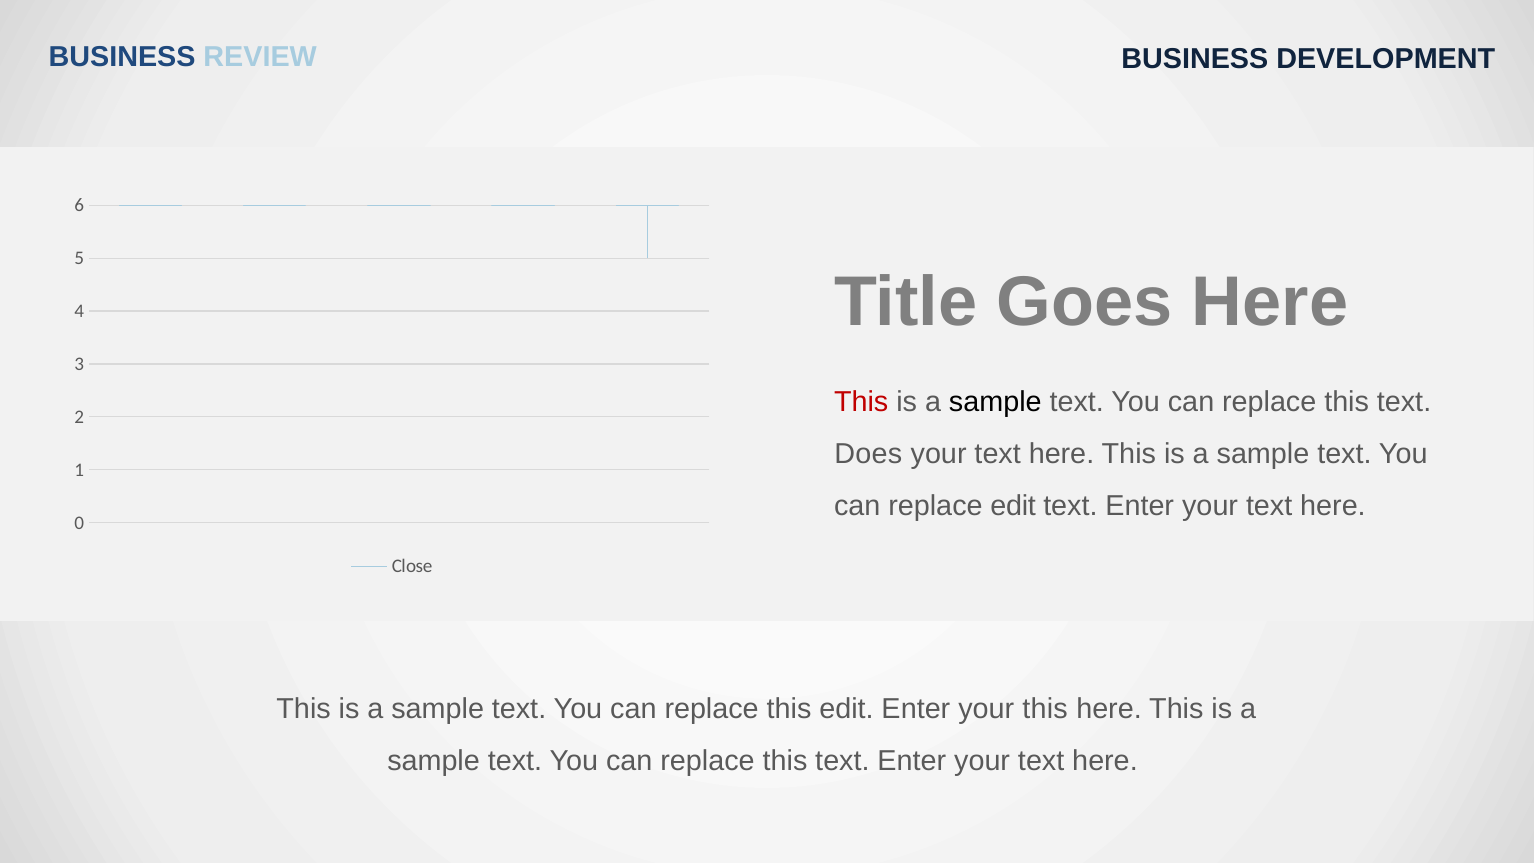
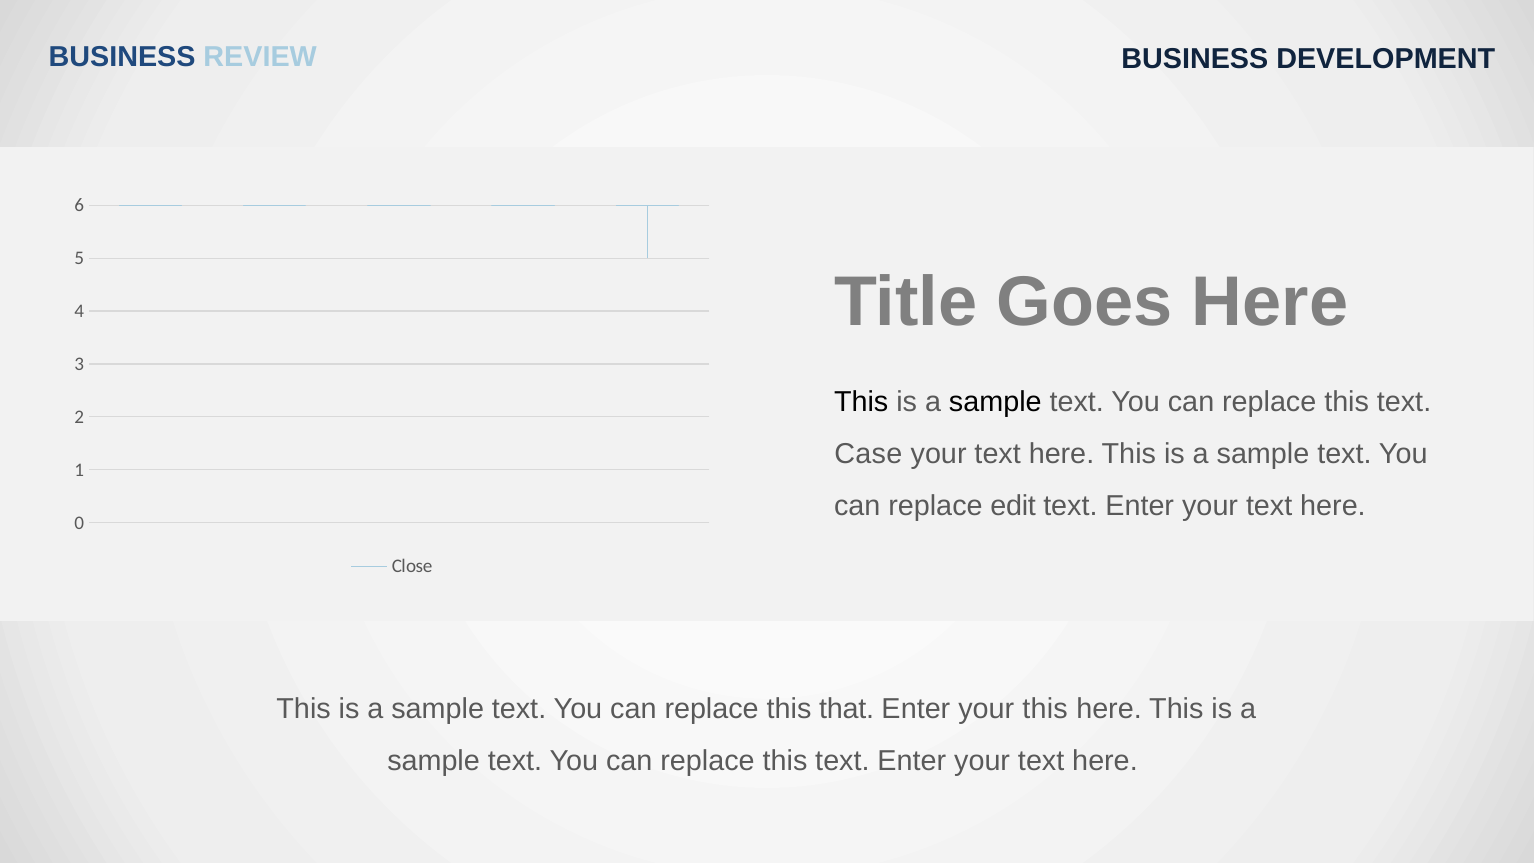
This colour: red -> black (861, 402)
Does: Does -> Case (868, 454)
this edit: edit -> that (847, 709)
